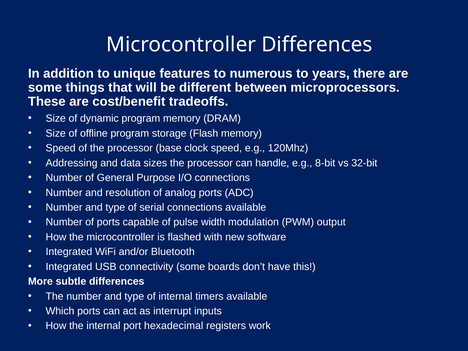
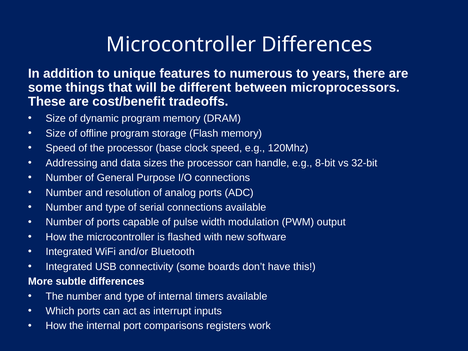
hexadecimal: hexadecimal -> comparisons (174, 326)
